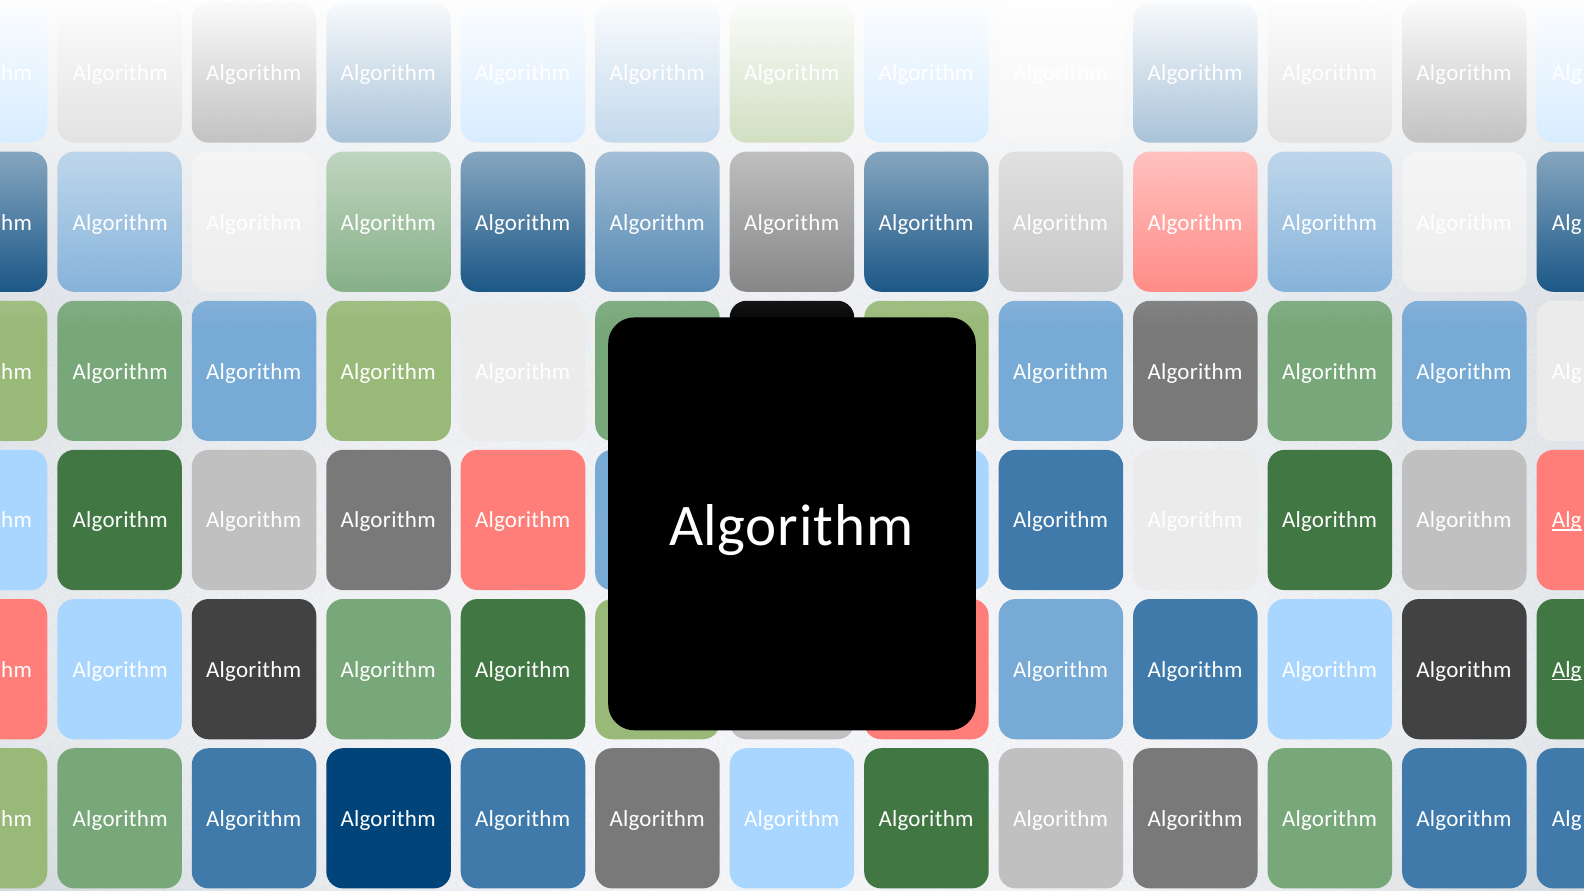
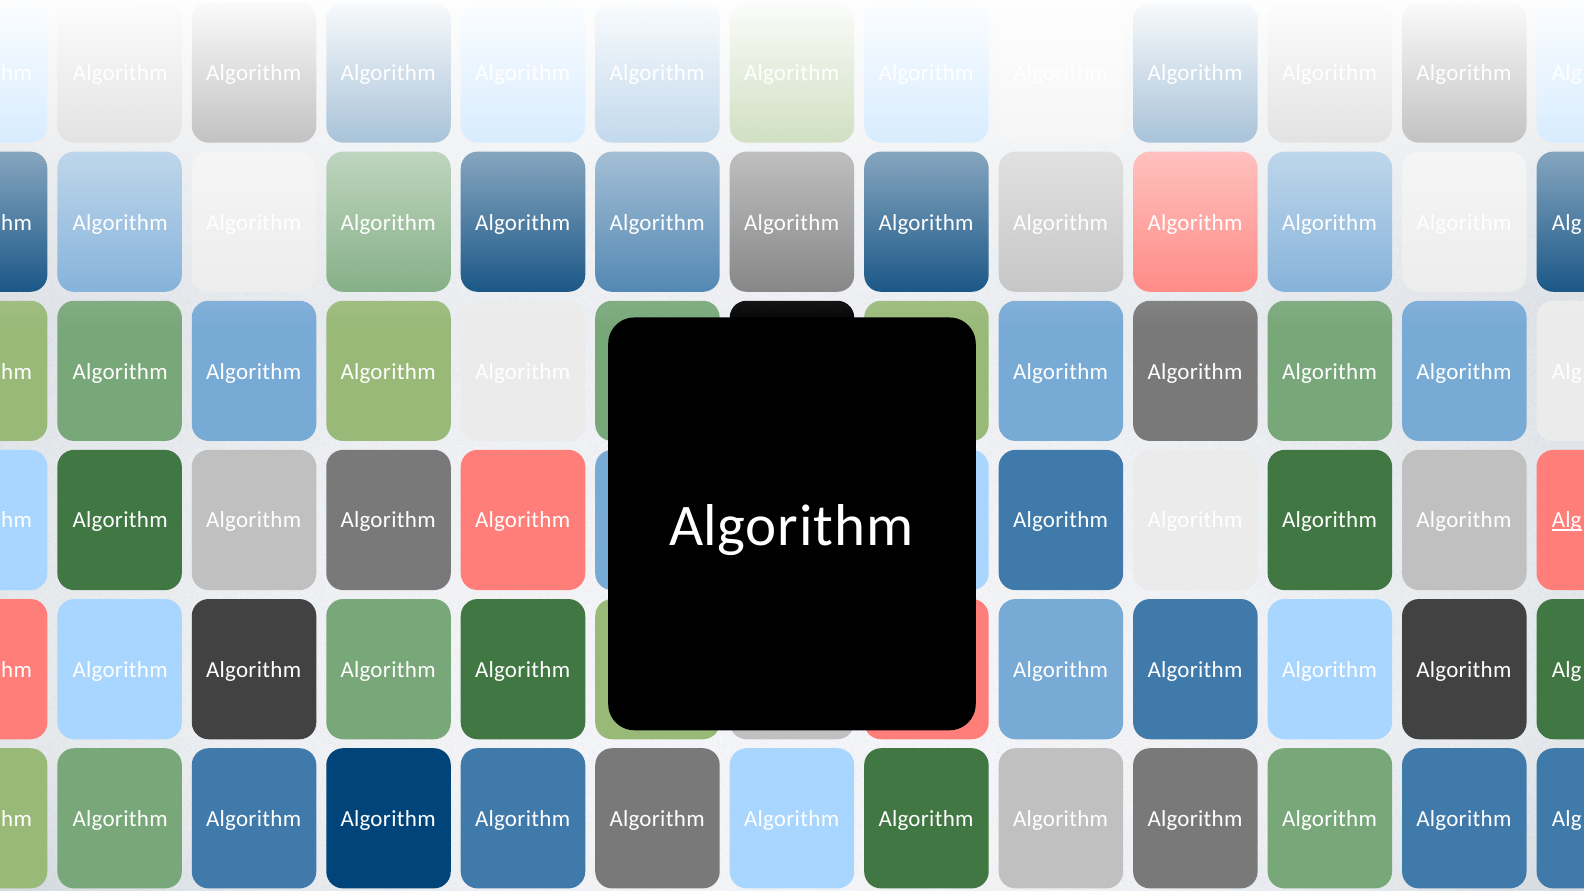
Alg underline: present -> none (1567, 670)
